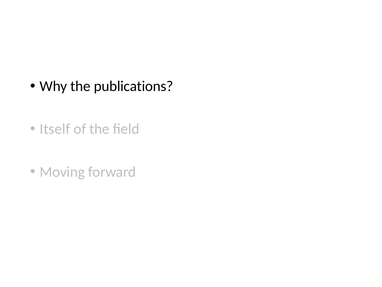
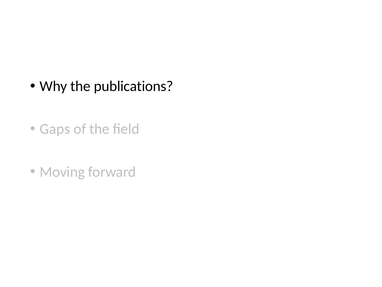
Itself: Itself -> Gaps (55, 129)
